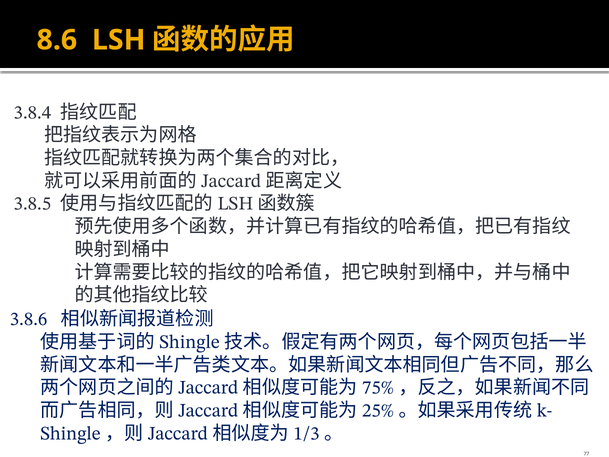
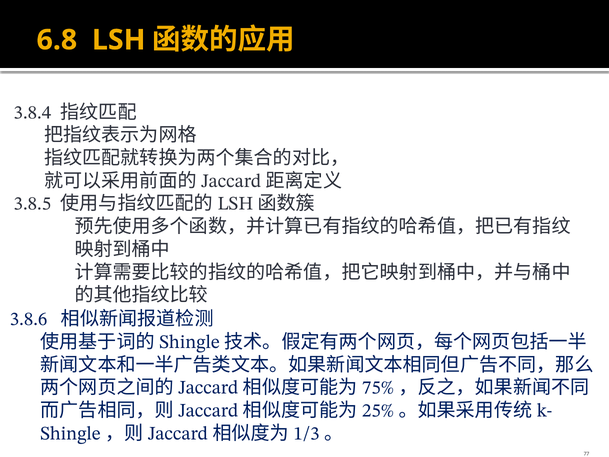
8.6: 8.6 -> 6.8 (57, 40)
